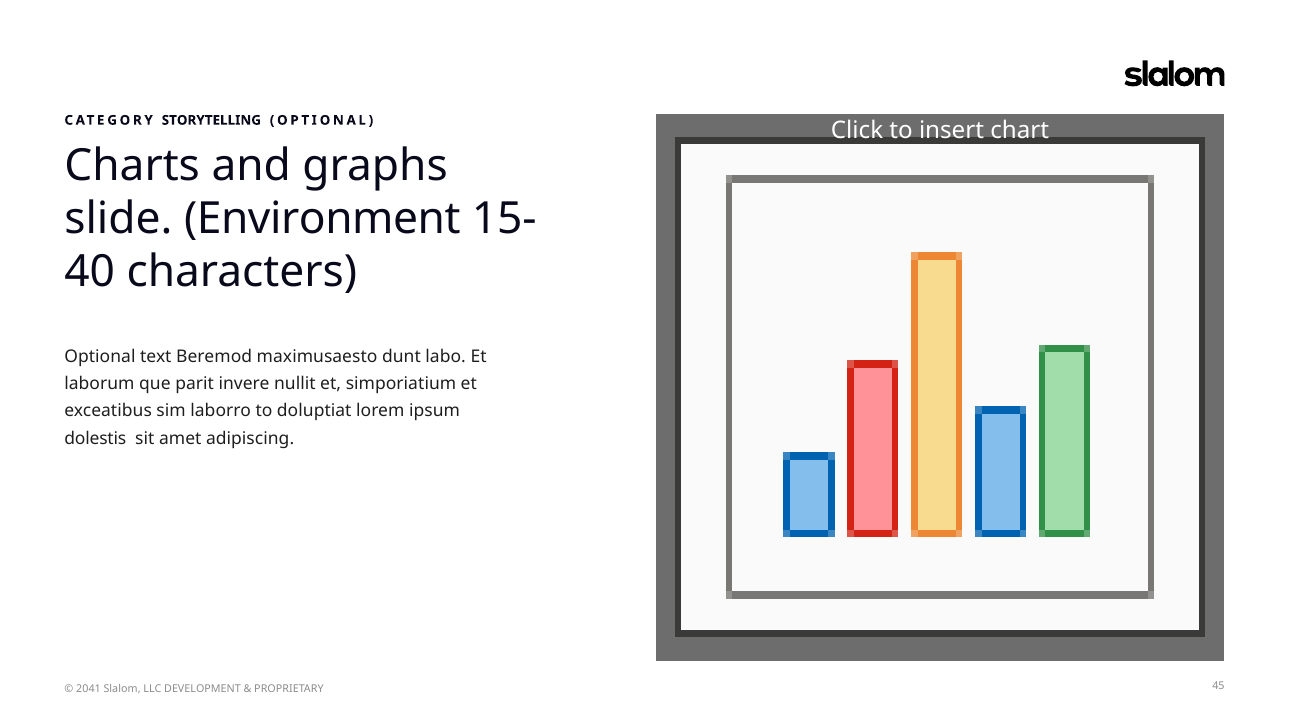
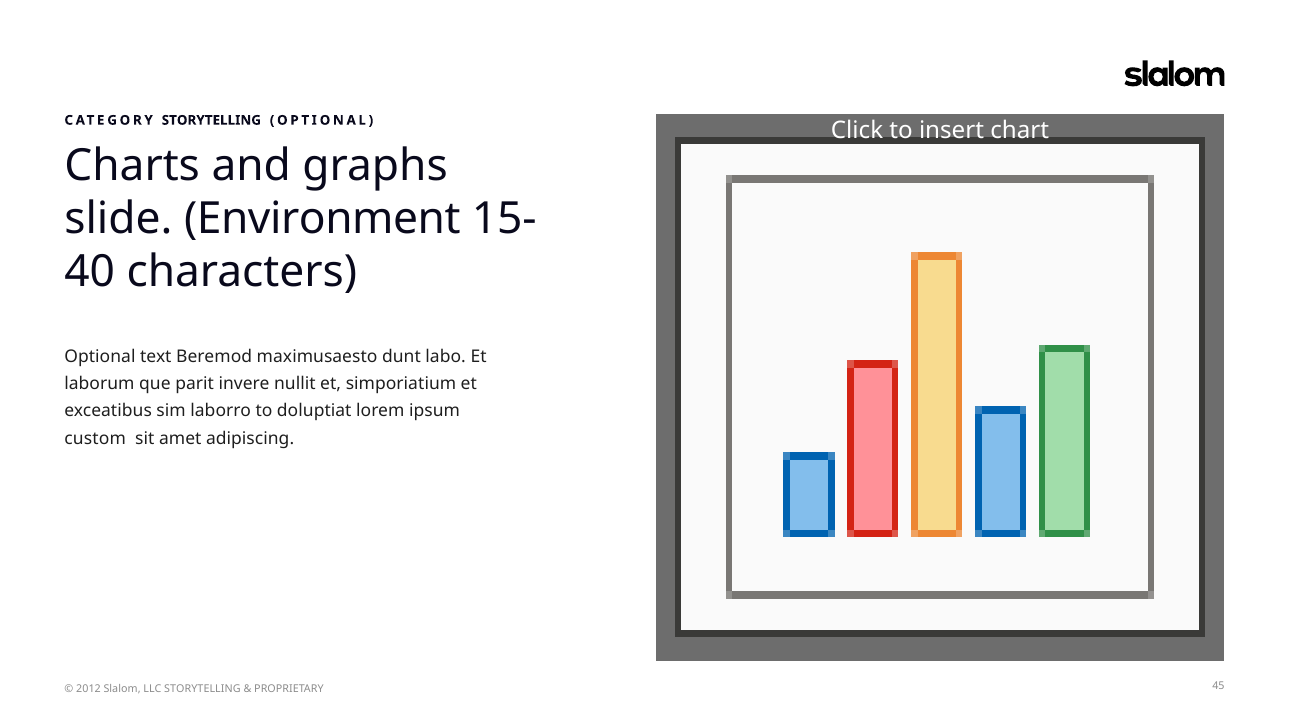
dolestis: dolestis -> custom (95, 438)
2041: 2041 -> 2012 (88, 689)
LLC DEVELOPMENT: DEVELOPMENT -> STORYTELLING (202, 689)
